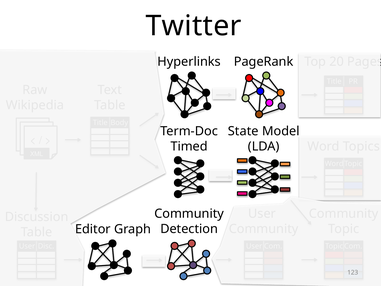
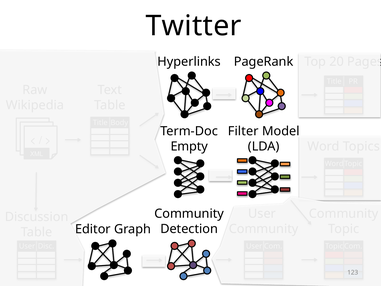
State: State -> Filter (243, 131)
Timed: Timed -> Empty (189, 146)
